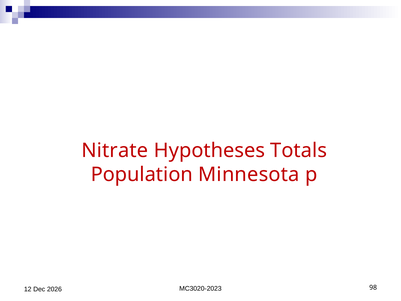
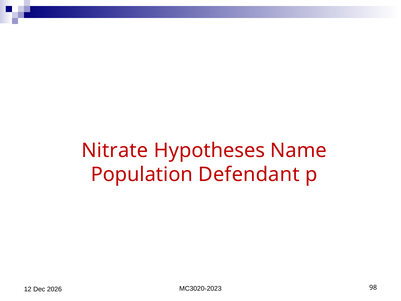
Totals: Totals -> Name (299, 150)
Minnesota: Minnesota -> Defendant (249, 174)
